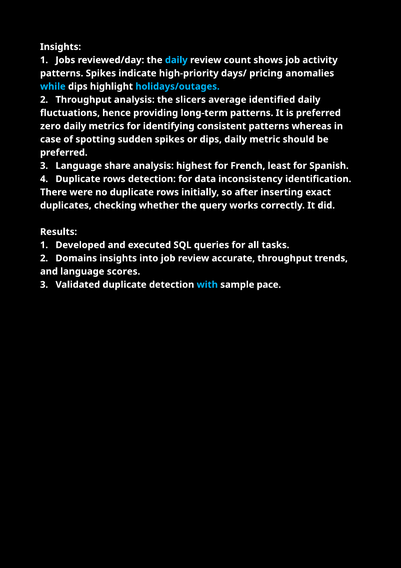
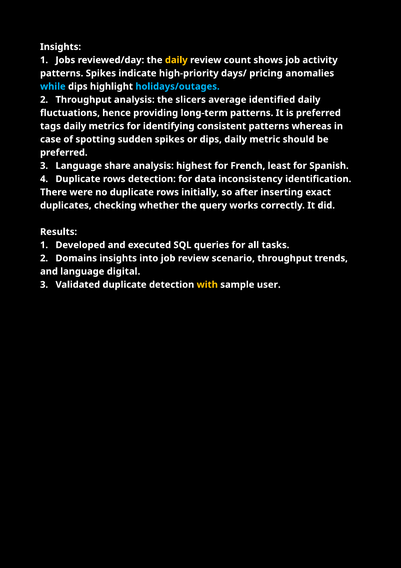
daily colour: light blue -> yellow (176, 60)
zero: zero -> tags (51, 126)
accurate: accurate -> scenario (233, 258)
scores: scores -> digital (124, 271)
with colour: light blue -> yellow (207, 284)
pace: pace -> user (269, 284)
